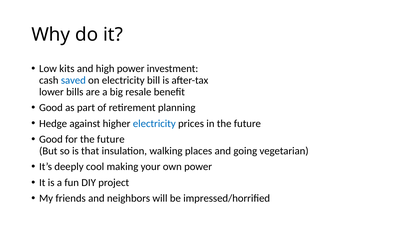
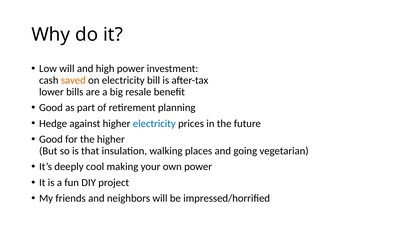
Low kits: kits -> will (67, 69)
saved colour: blue -> orange (73, 81)
for the future: future -> higher (111, 140)
